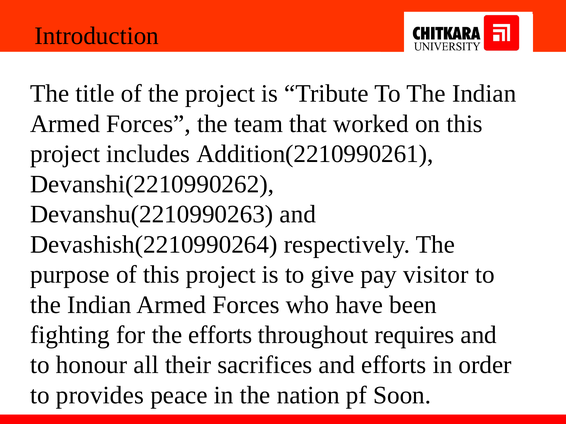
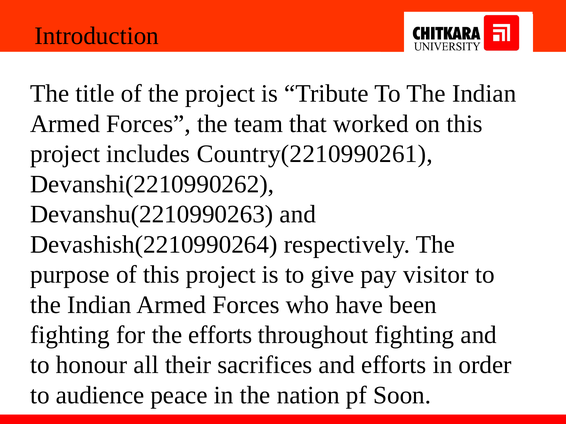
Addition(2210990261: Addition(2210990261 -> Country(2210990261 (315, 154)
throughout requires: requires -> fighting (414, 335)
provides: provides -> audience (100, 396)
